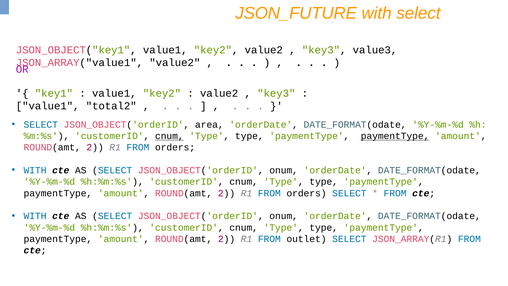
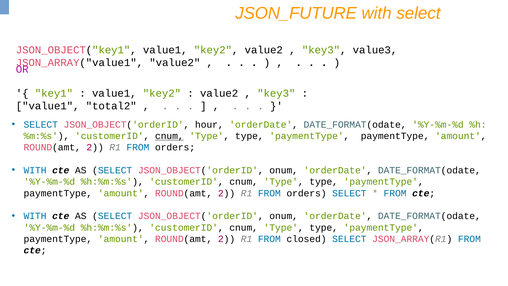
area: area -> hour (209, 124)
paymentType underline: present -> none (395, 136)
outlet: outlet -> closed (307, 239)
